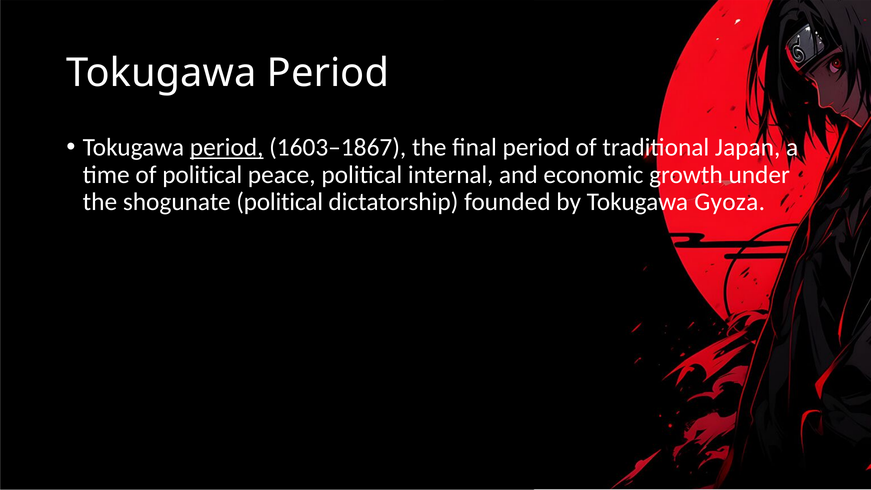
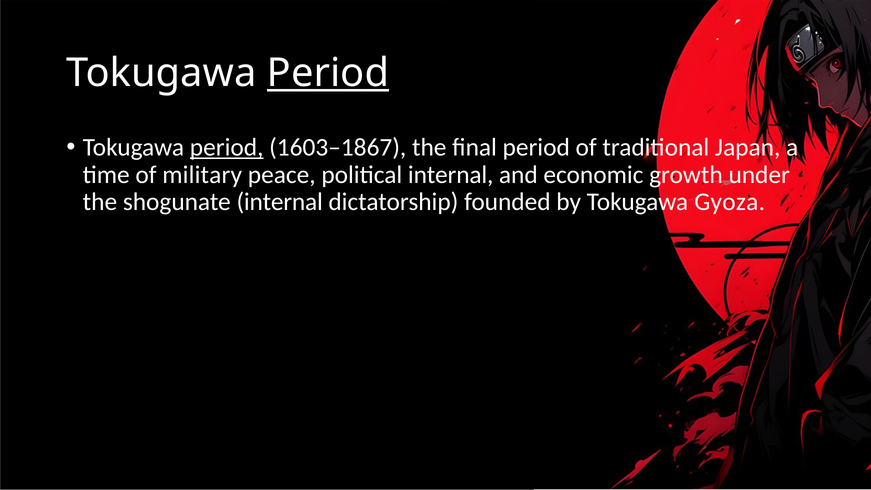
Period underline: none -> present (328, 73)
of political: political -> military (202, 175)
shogunate political: political -> internal (280, 202)
